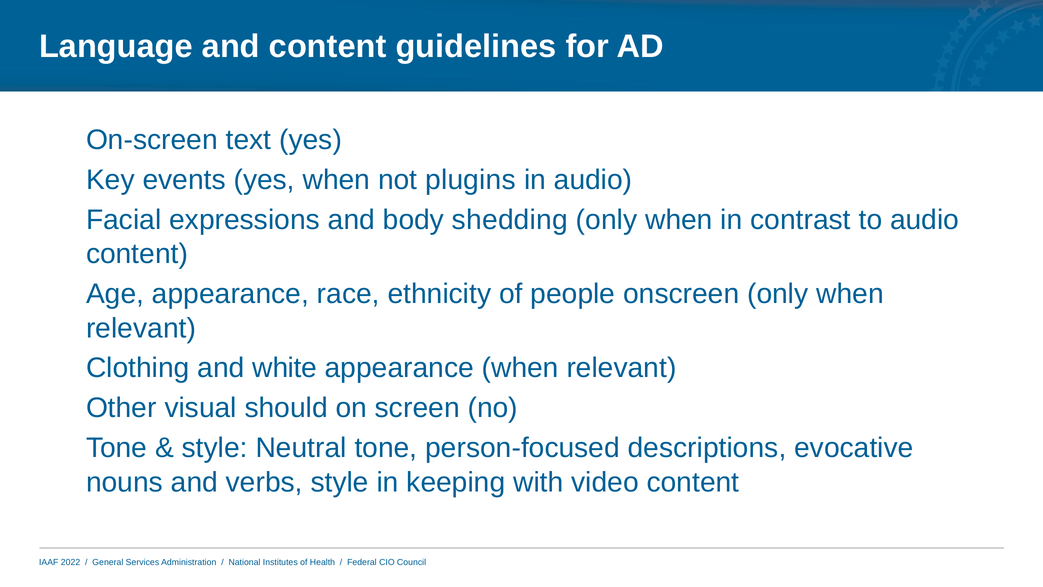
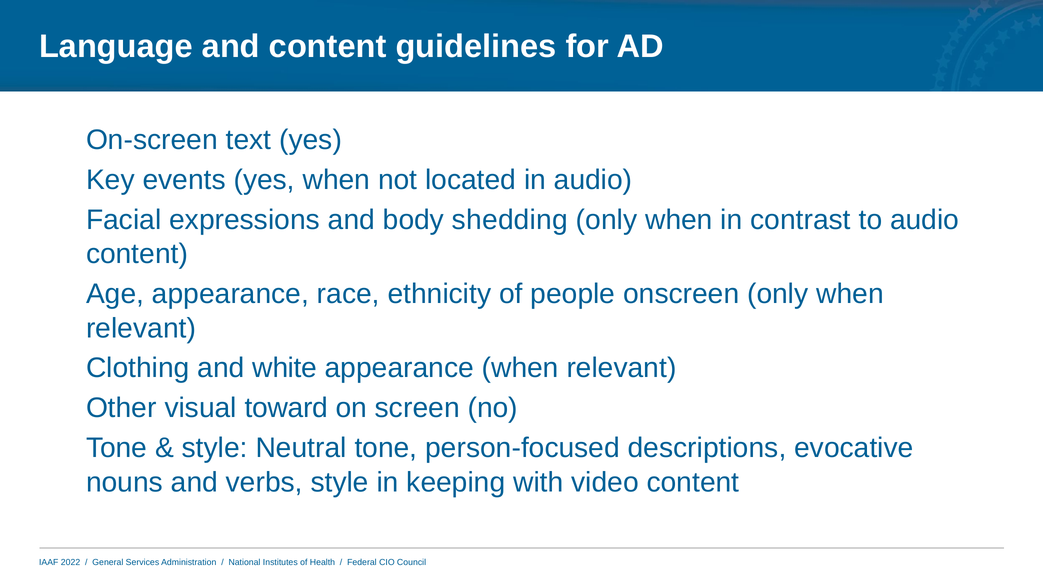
plugins: plugins -> located (471, 180)
should: should -> toward (286, 408)
